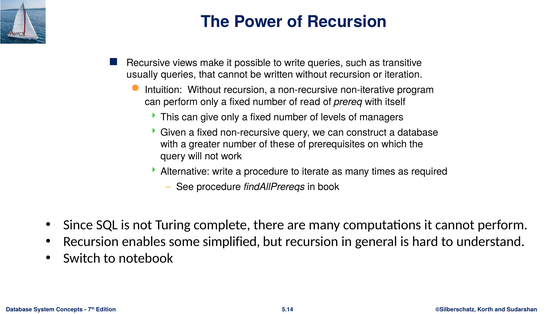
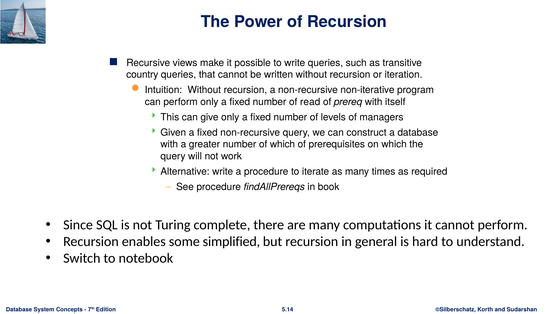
usually: usually -> country (142, 75)
of these: these -> which (283, 145)
